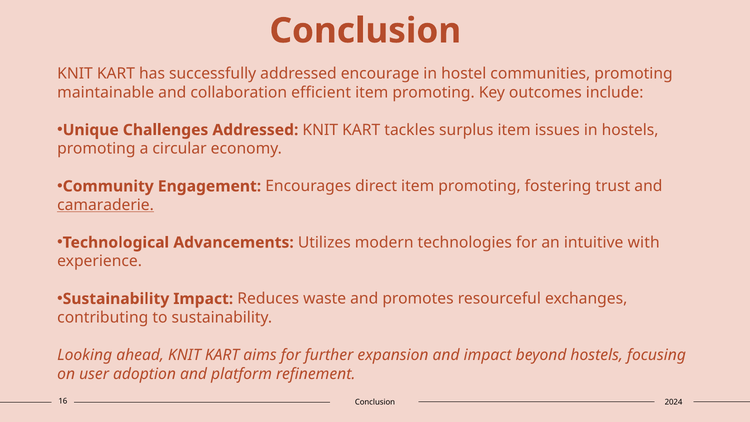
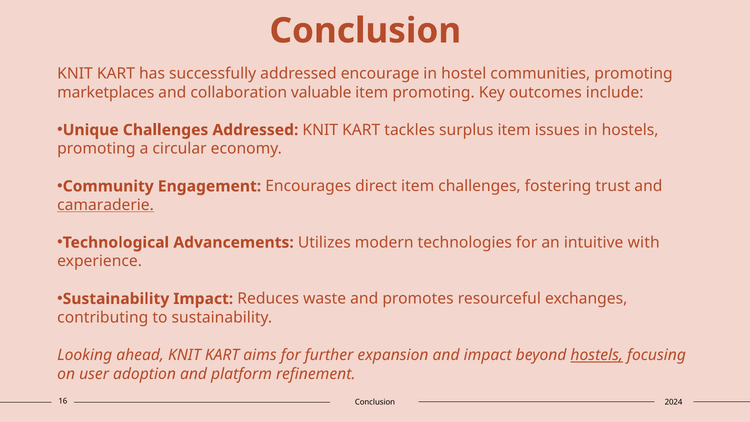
maintainable: maintainable -> marketplaces (106, 92)
efficient: efficient -> valuable (321, 92)
direct item promoting: promoting -> challenges (480, 186)
hostels underline: none -> present (597, 355)
